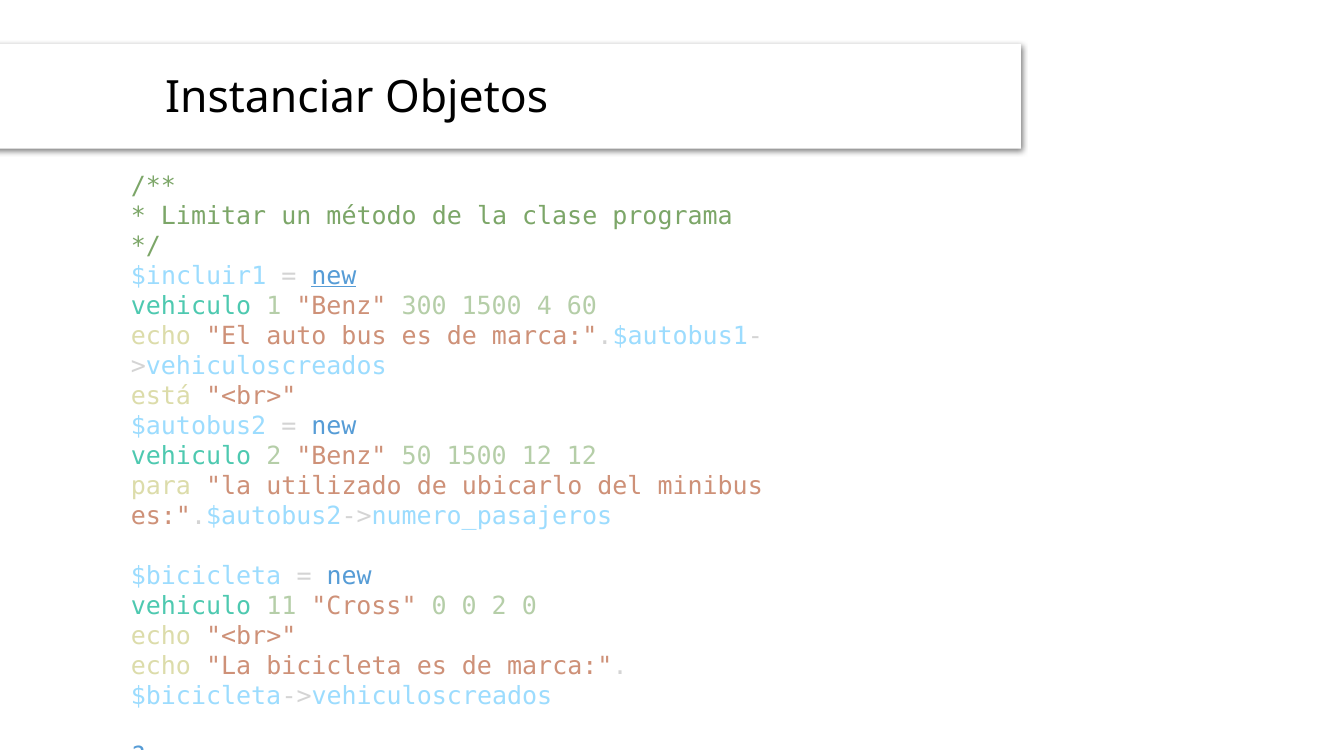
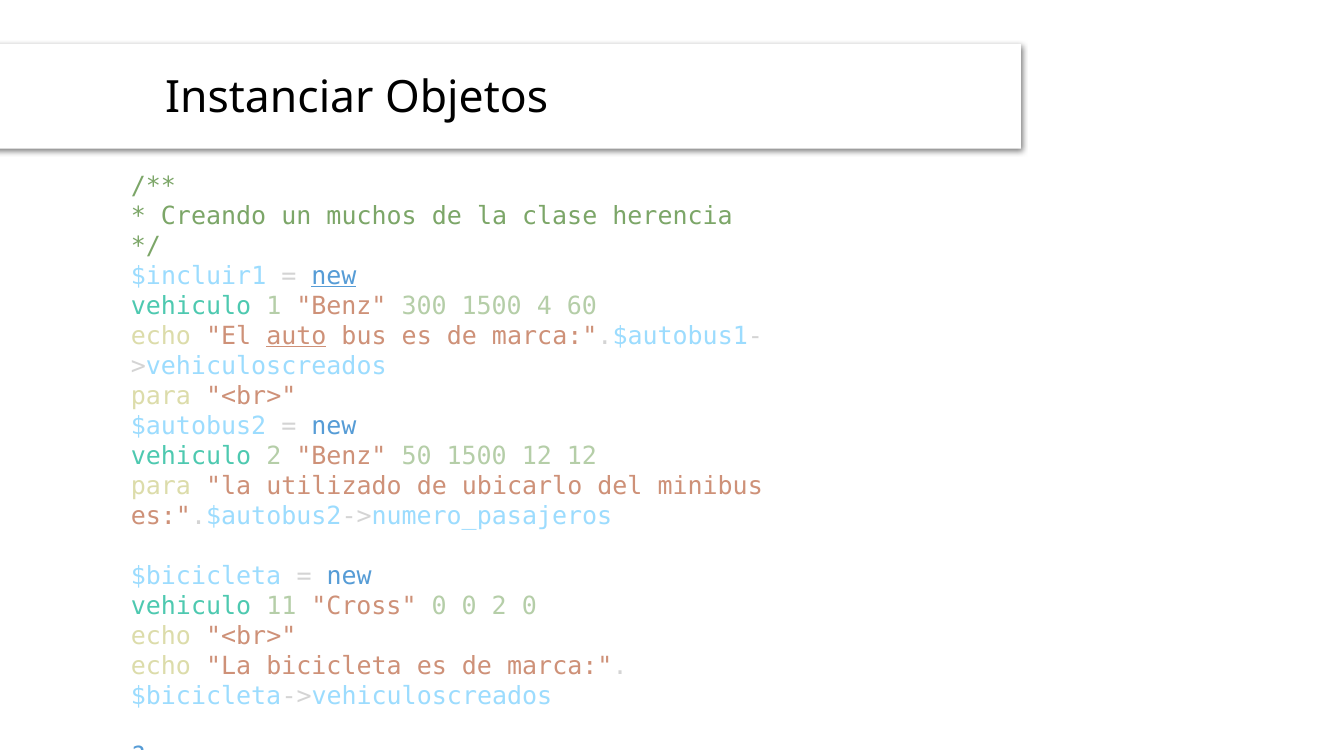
Limitar: Limitar -> Creando (214, 216)
método: método -> muchos (372, 216)
programa: programa -> herencia (673, 216)
auto underline: none -> present (296, 336)
está: está -> para (161, 396)
